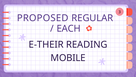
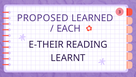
REGULAR: REGULAR -> LEARNED (92, 18)
MOBILE: MOBILE -> LEARNT (68, 58)
